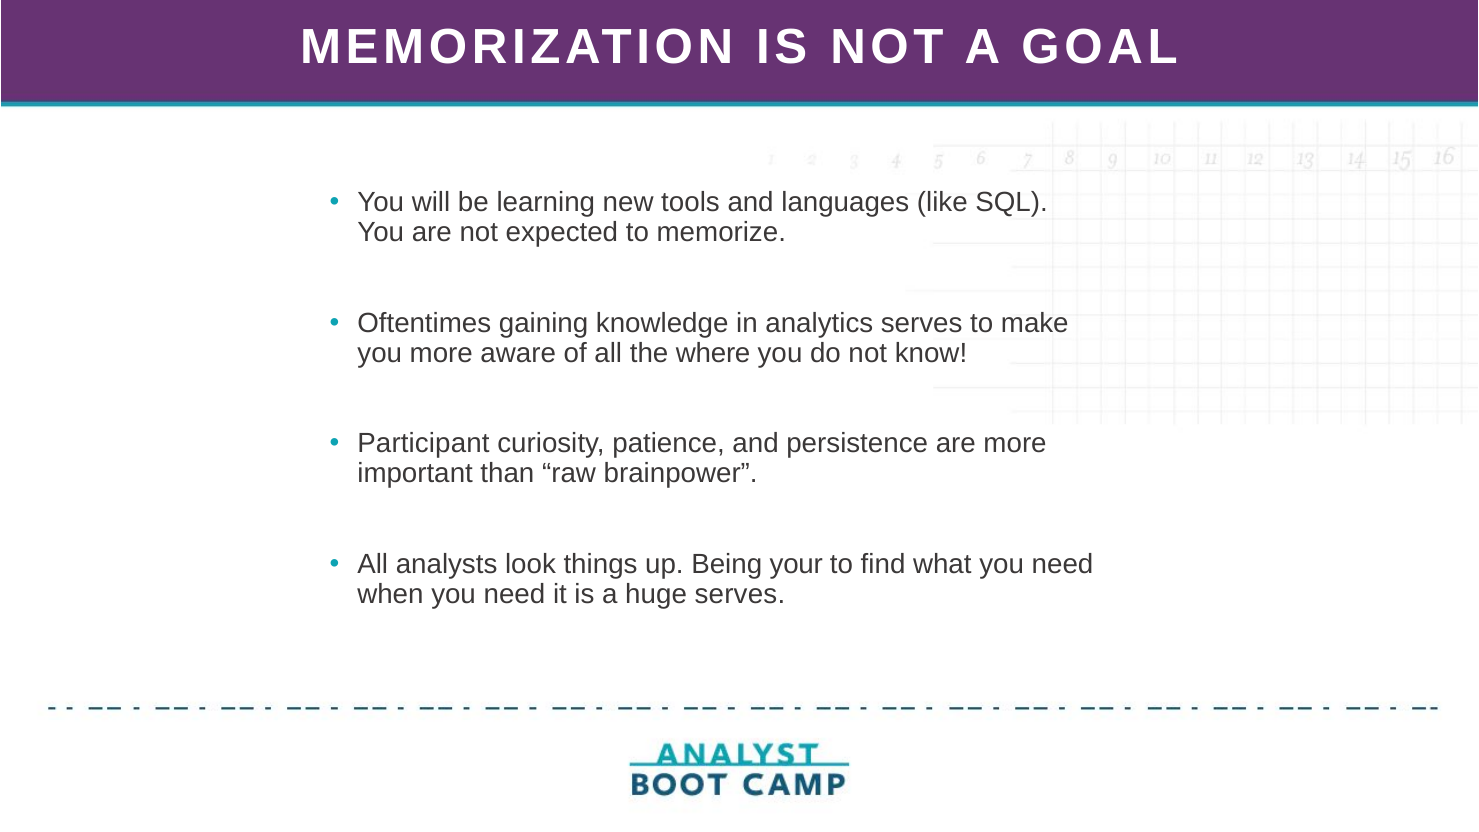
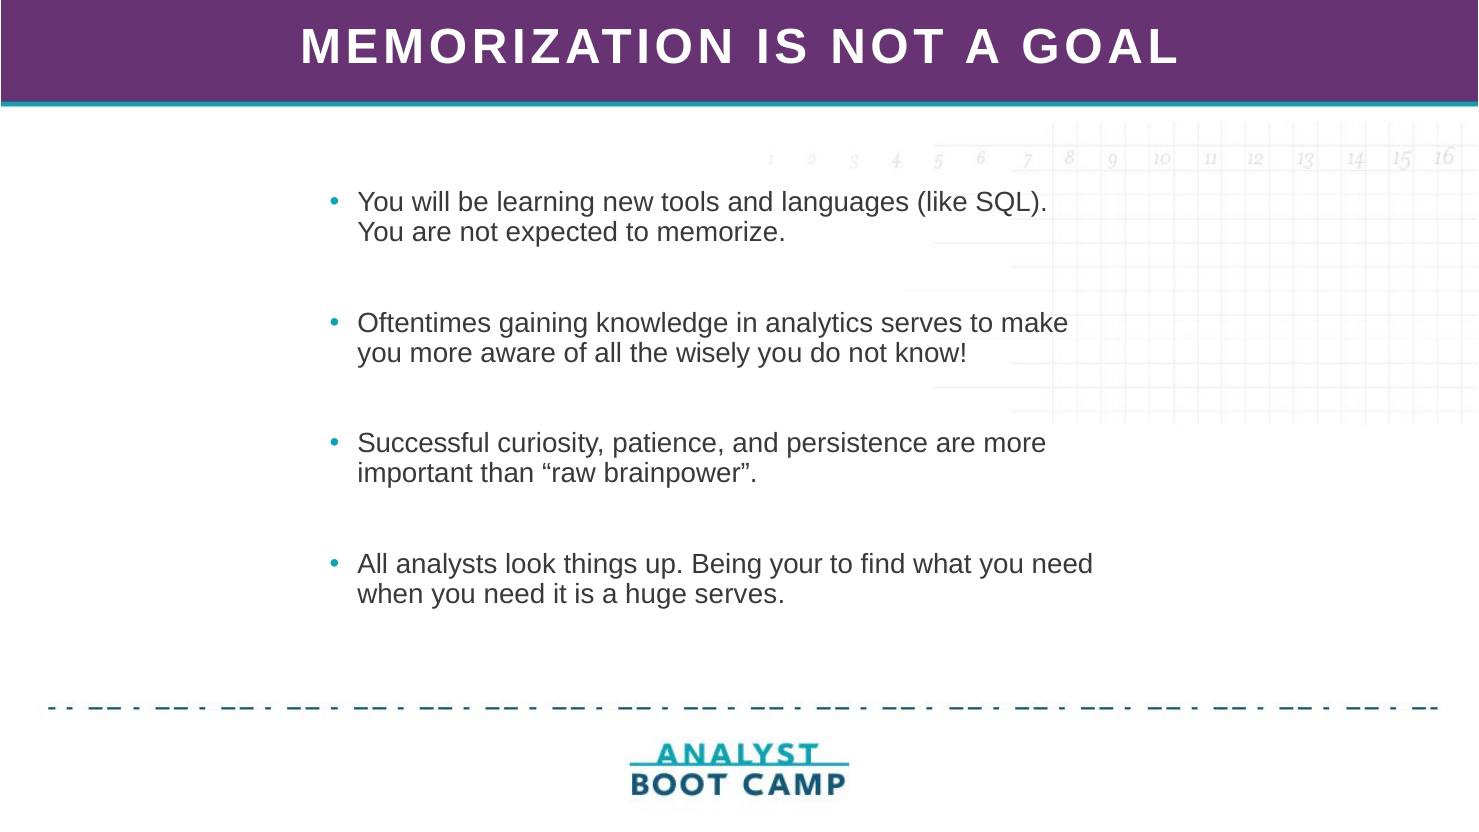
where: where -> wisely (713, 353)
Participant: Participant -> Successful (424, 444)
